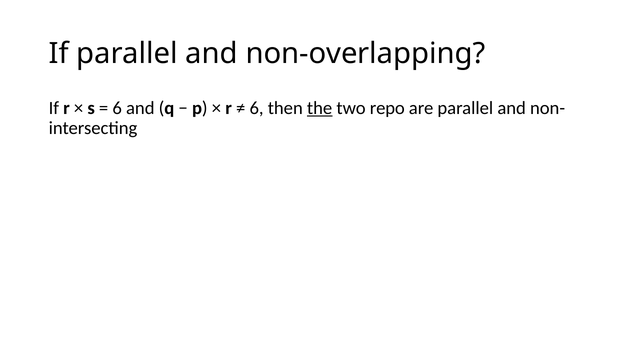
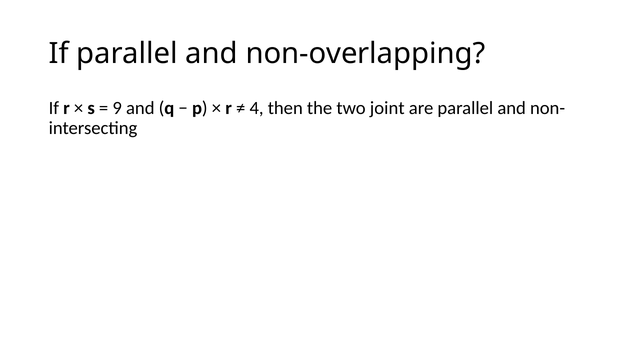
6: 6 -> 9 (117, 108)
6: 6 -> 4 (257, 108)
the underline: present -> none (320, 108)
repo: repo -> joint (387, 108)
